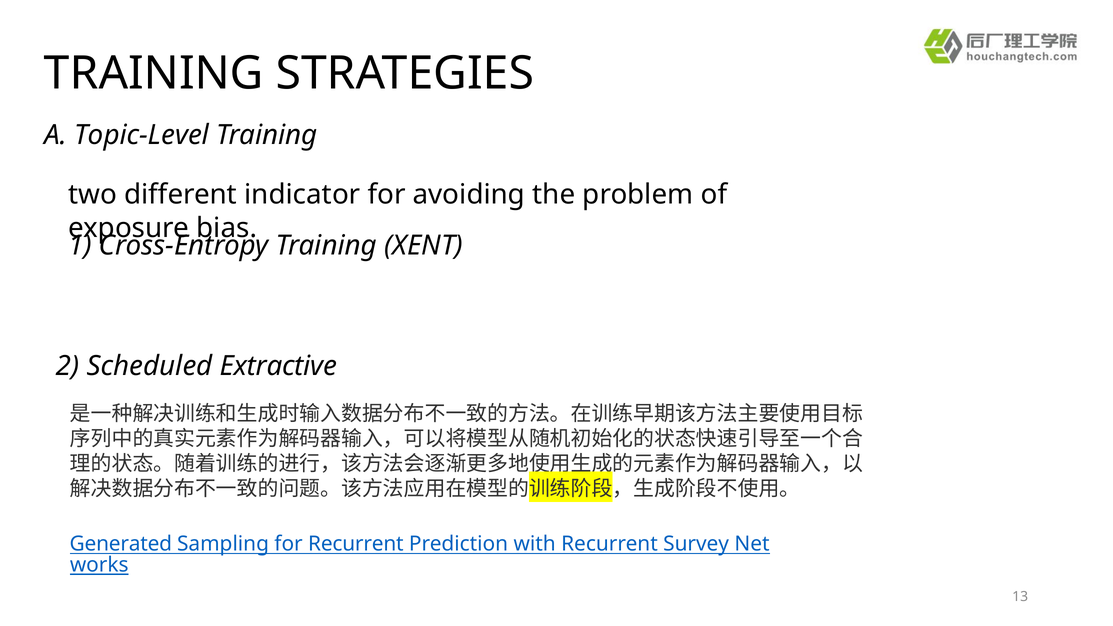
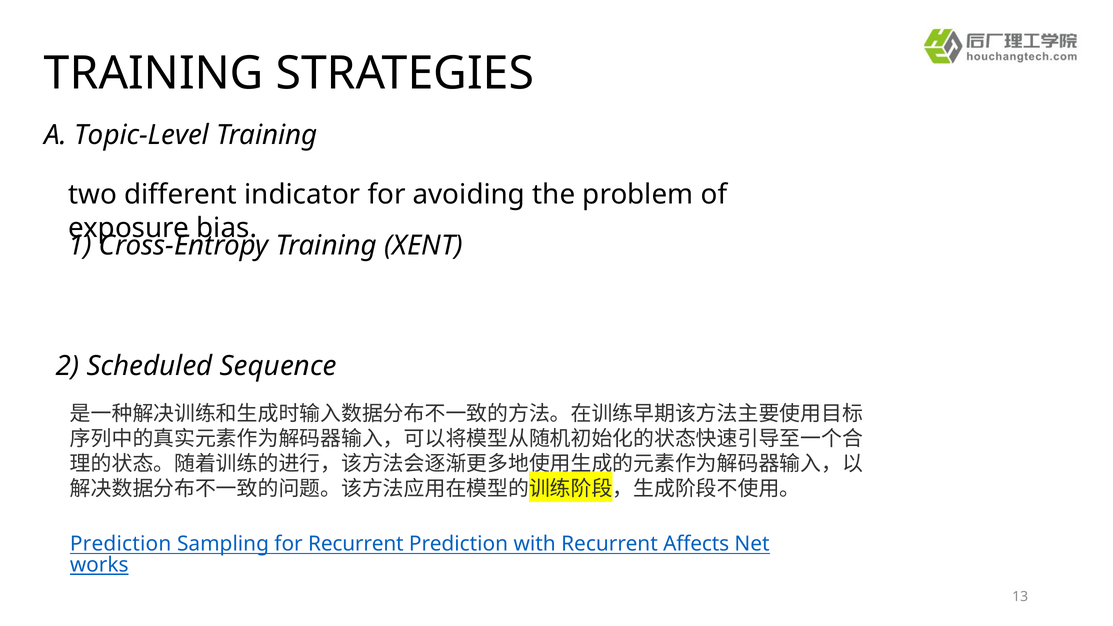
Extractive: Extractive -> Sequence (278, 366)
Generated: Generated -> Prediction (121, 544)
Survey: Survey -> Affects (696, 544)
